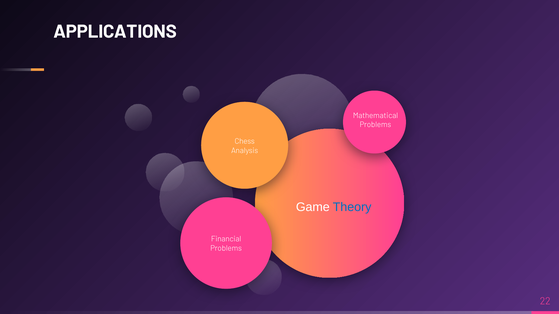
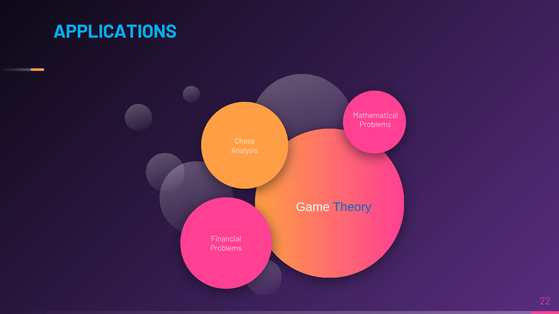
APPLICATIONS colour: white -> light blue (115, 32)
